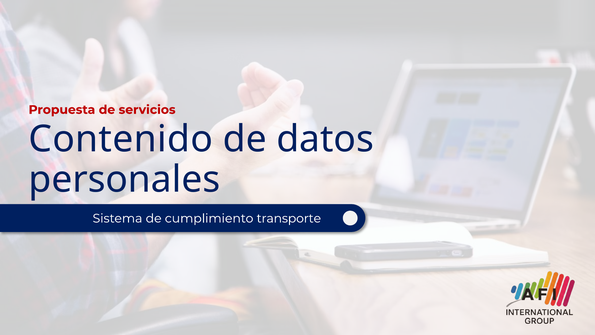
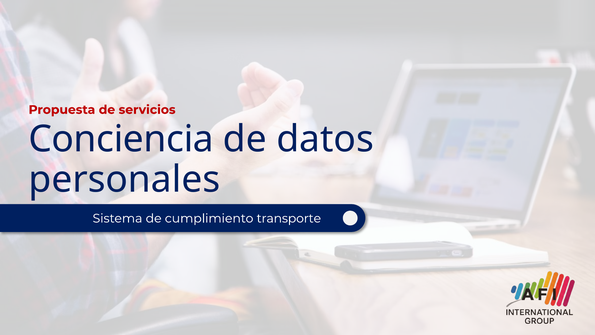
Contenido: Contenido -> Conciencia (121, 139)
